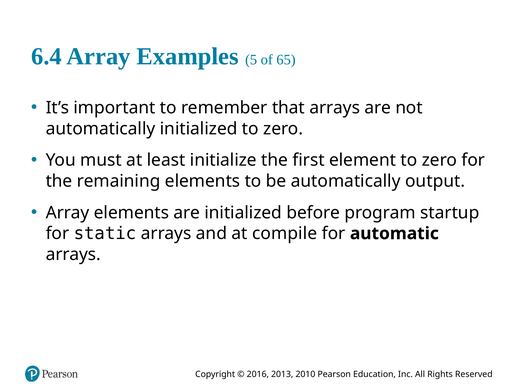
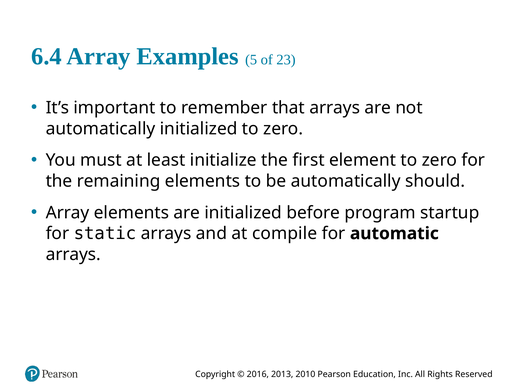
65: 65 -> 23 (286, 60)
output: output -> should (435, 181)
